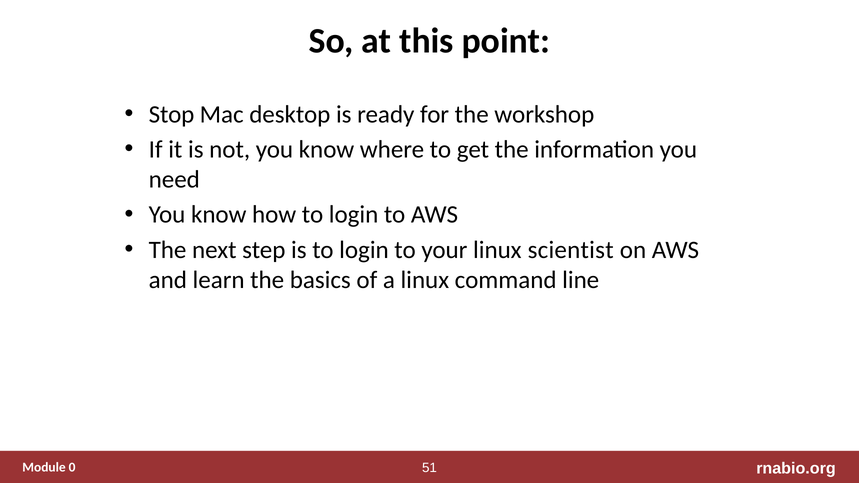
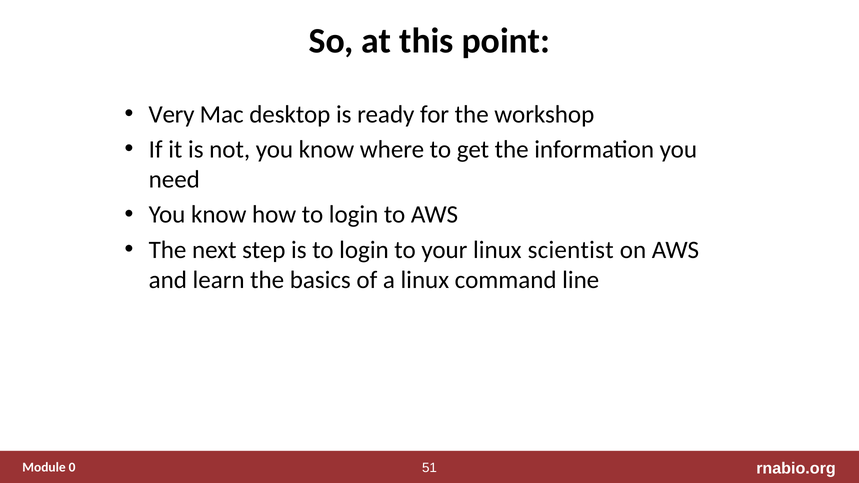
Stop: Stop -> Very (172, 115)
